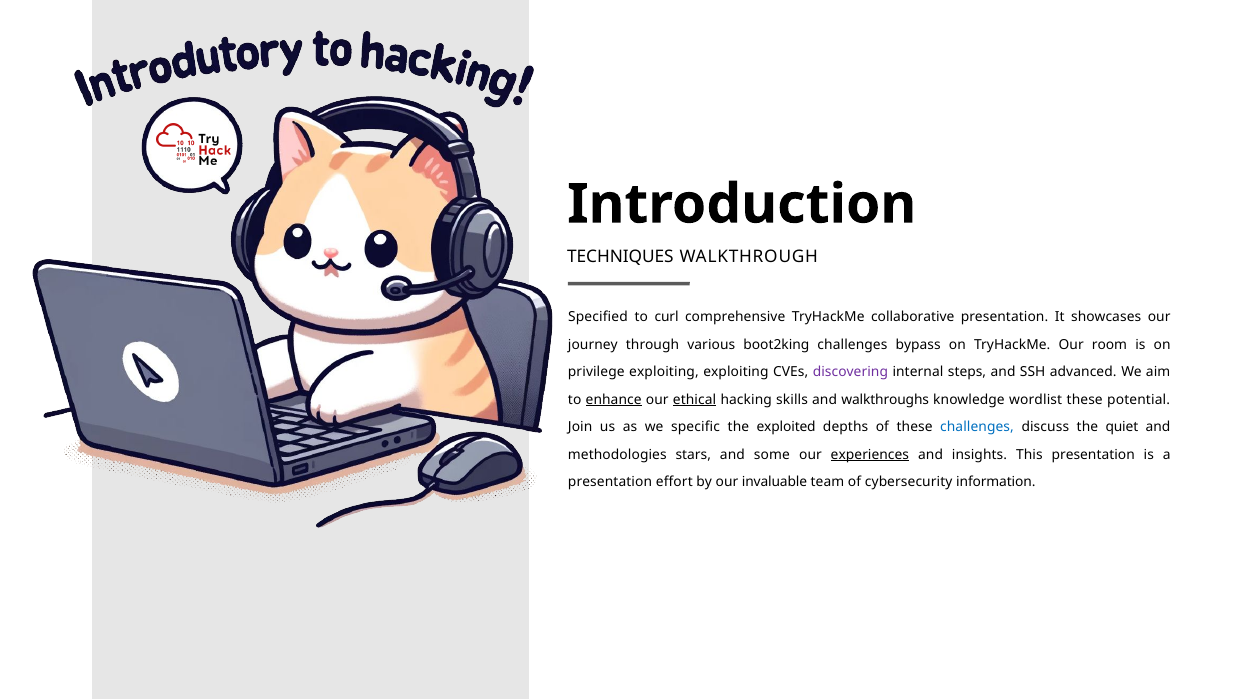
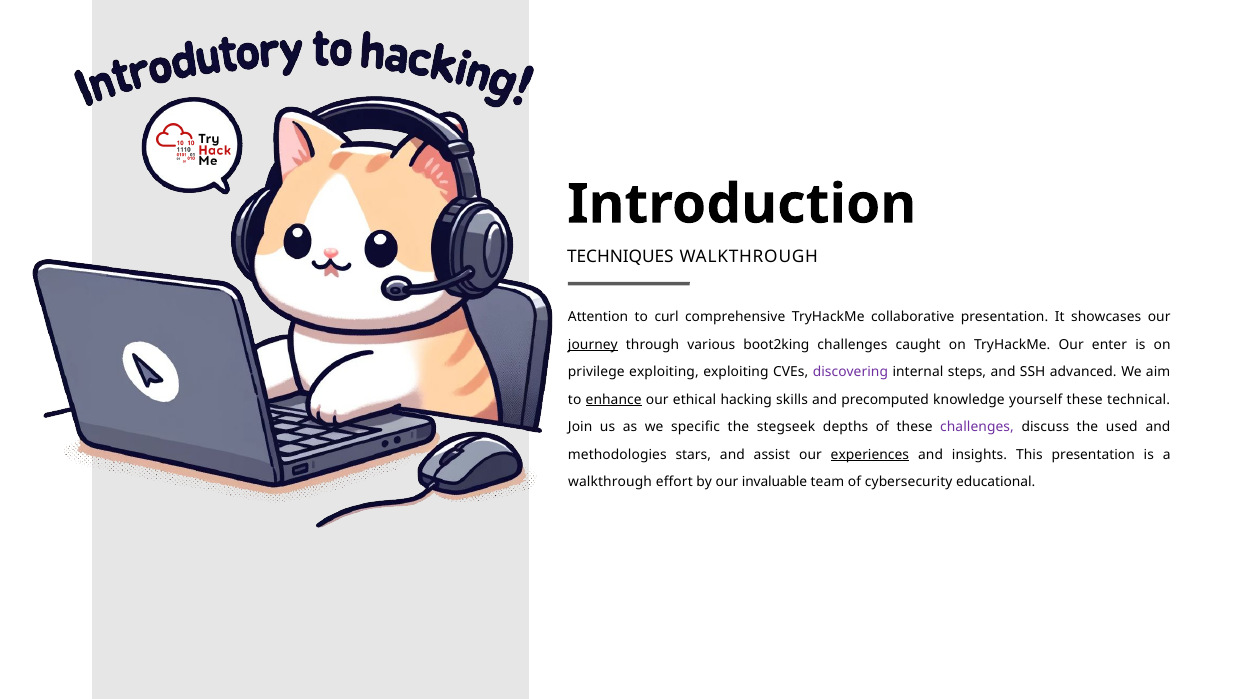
Specified: Specified -> Attention (598, 317)
journey underline: none -> present (593, 345)
bypass: bypass -> caught (918, 345)
room: room -> enter (1109, 345)
ethical underline: present -> none (695, 400)
walkthroughs: walkthroughs -> precomputed (885, 400)
wordlist: wordlist -> yourself (1036, 400)
potential: potential -> technical (1139, 400)
exploited: exploited -> stegseek (786, 427)
challenges colour: blue -> purple (977, 427)
quiet: quiet -> used (1122, 427)
some: some -> assist (772, 455)
presentation: presentation -> walkthrough (610, 482)
information: information -> educational (996, 482)
